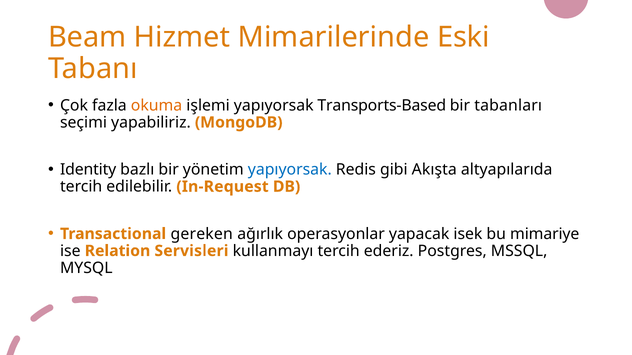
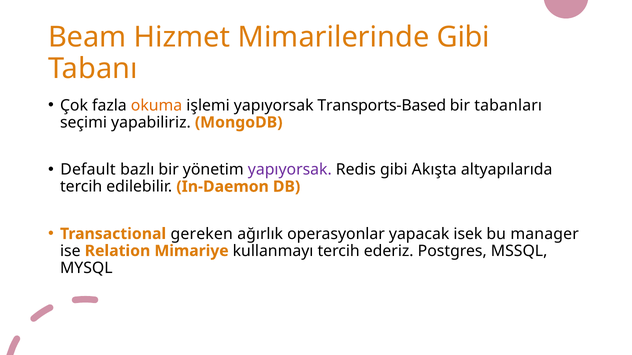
Mimarilerinde Eski: Eski -> Gibi (463, 37)
Identity: Identity -> Default (88, 170)
yapıyorsak colour: blue -> purple (290, 170)
In-Request: In-Request -> In-Daemon (223, 187)
mimariye: mimariye -> manager (545, 234)
Servisleri: Servisleri -> Mimariye (192, 251)
